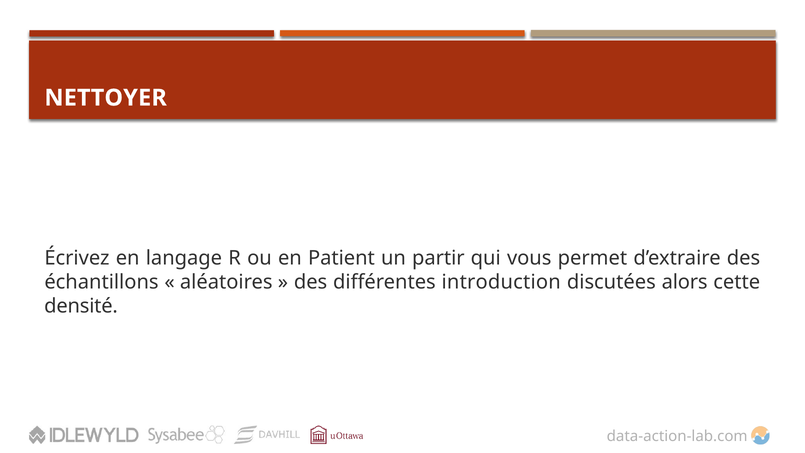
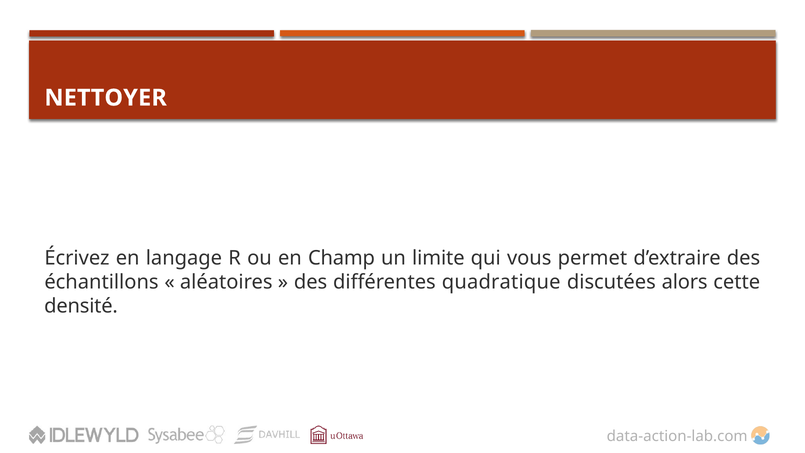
Patient: Patient -> Champ (342, 258)
partir: partir -> limite (438, 258)
introduction: introduction -> quadratique (501, 282)
